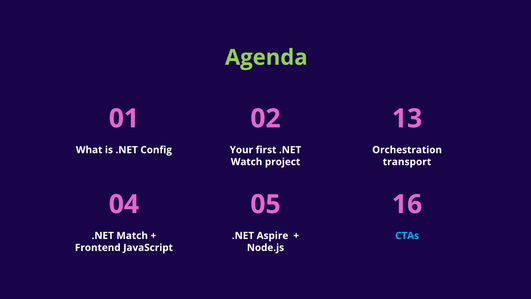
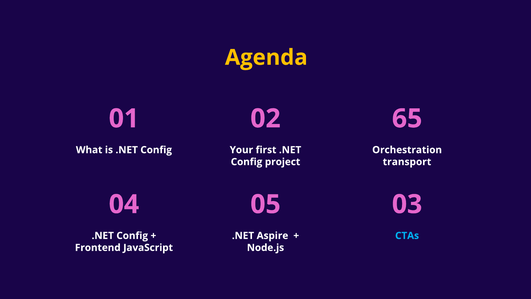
Agenda colour: light green -> yellow (266, 57)
13: 13 -> 65 (407, 118)
Watch: Watch -> Config (247, 162)
16: 16 -> 03 (407, 204)
Match: Match -> Config (132, 235)
